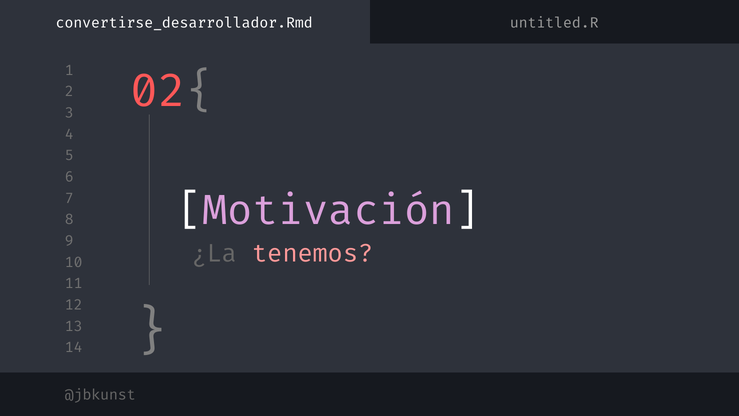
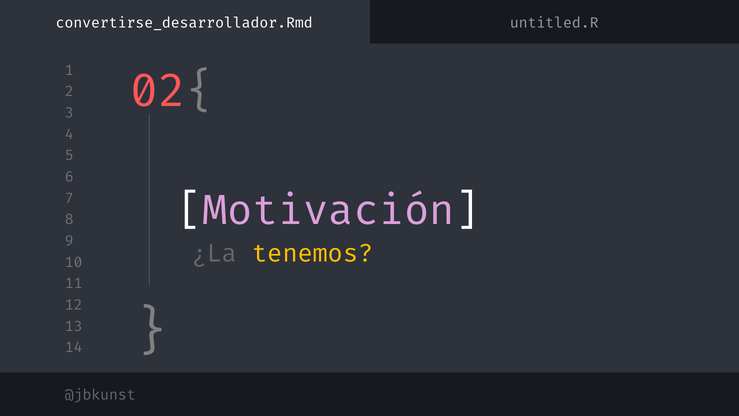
tenemos colour: pink -> yellow (313, 254)
